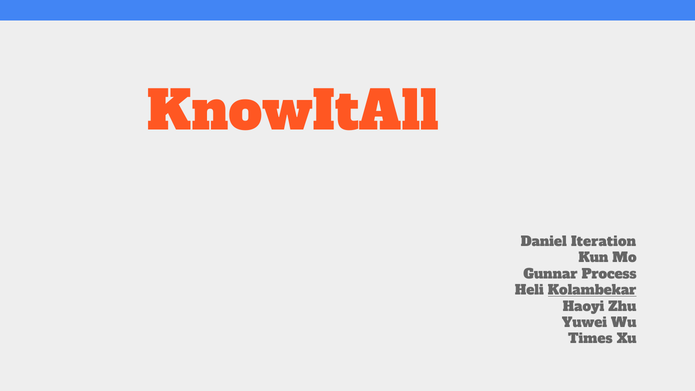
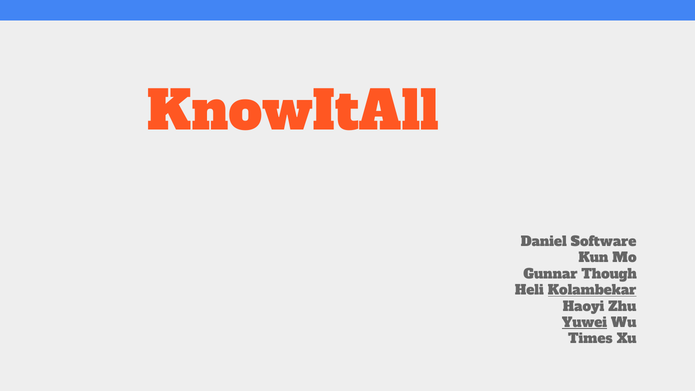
Iteration: Iteration -> Software (604, 242)
Process: Process -> Though (609, 274)
Yuwei underline: none -> present (584, 323)
